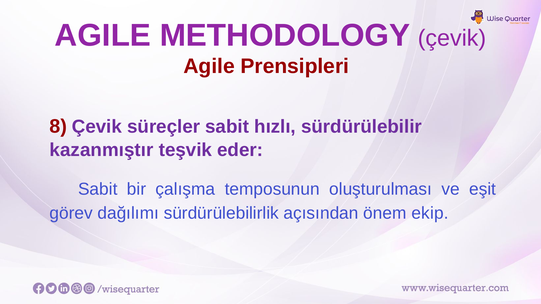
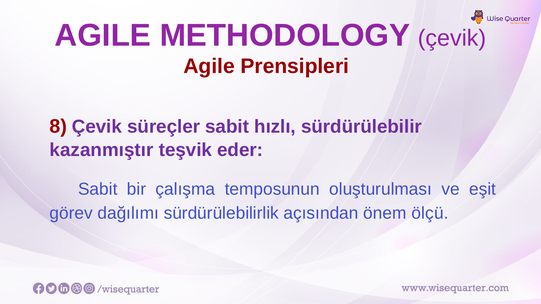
ekip: ekip -> ölçü (430, 213)
